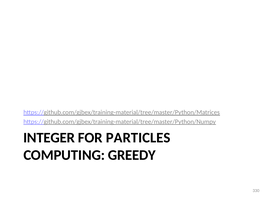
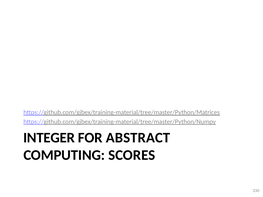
PARTICLES: PARTICLES -> ABSTRACT (138, 138)
GREEDY: GREEDY -> SCORES (132, 155)
